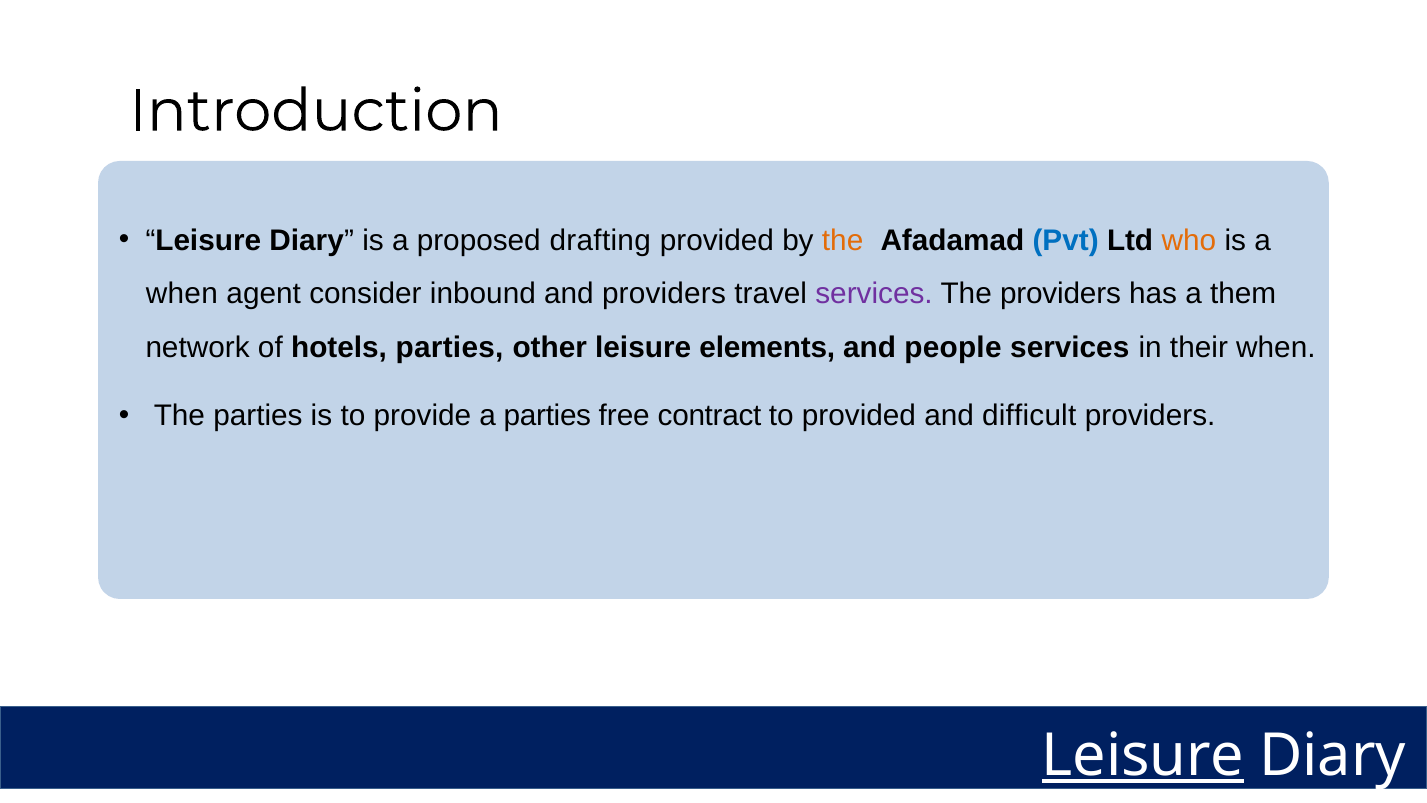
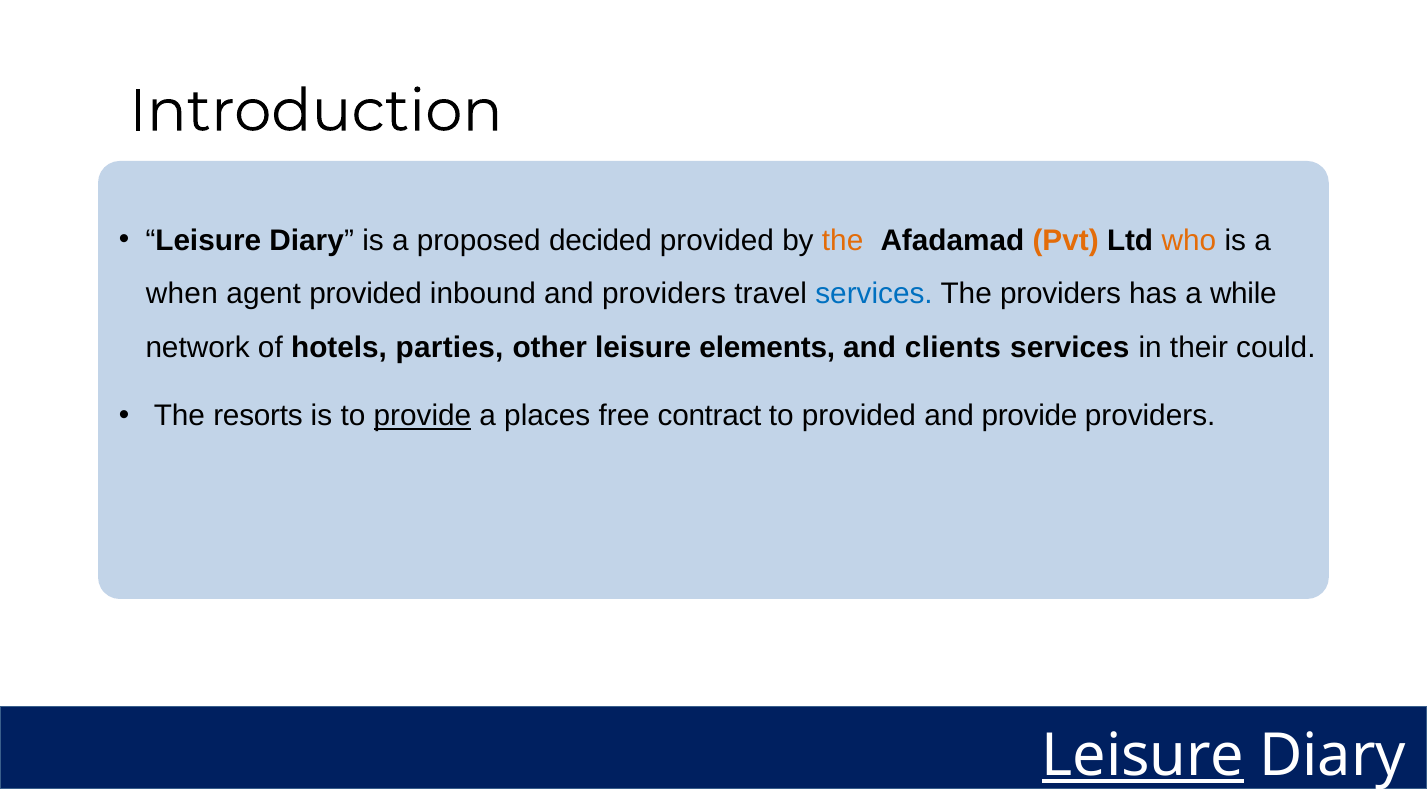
drafting: drafting -> decided (600, 240)
Pvt colour: blue -> orange (1066, 240)
agent consider: consider -> provided (366, 294)
services colour: purple -> blue (874, 294)
them: them -> while (1243, 294)
people: people -> clients (953, 347)
their when: when -> could (1276, 347)
The parties: parties -> resorts (258, 416)
provide underline: none -> present (422, 416)
a parties: parties -> places (547, 416)
and difficult: difficult -> provide (1029, 416)
